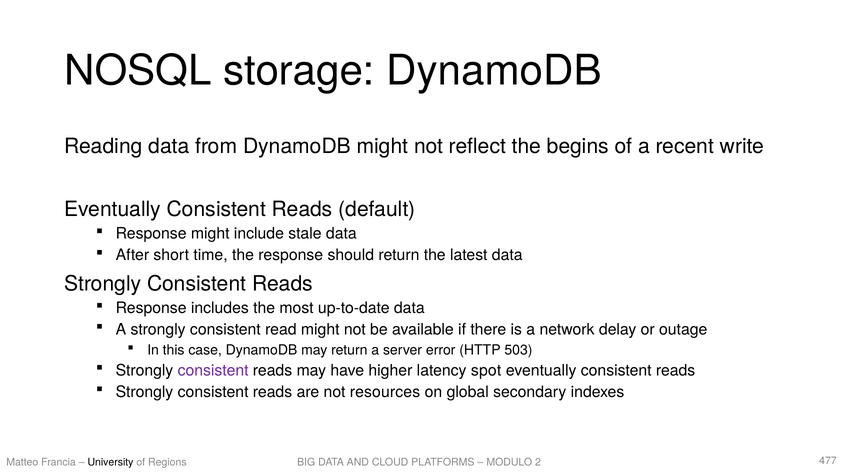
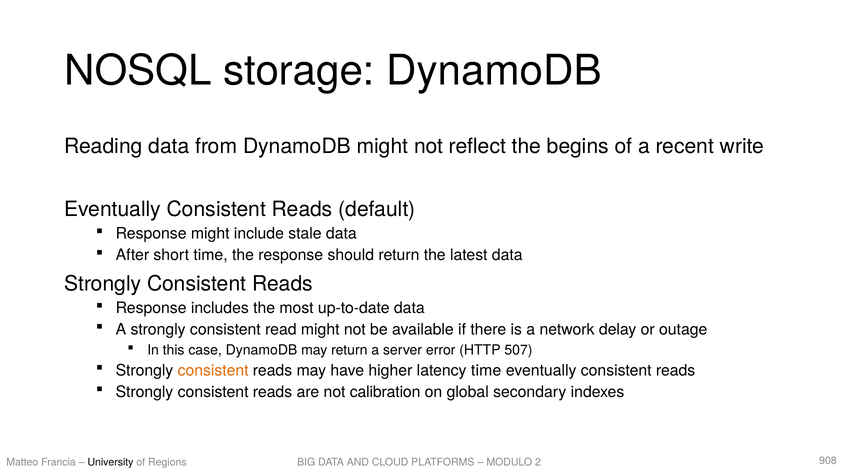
503: 503 -> 507 (518, 350)
consistent colour: purple -> orange (213, 371)
latency spot: spot -> time (486, 371)
resources: resources -> calibration (385, 392)
477: 477 -> 908 (828, 461)
